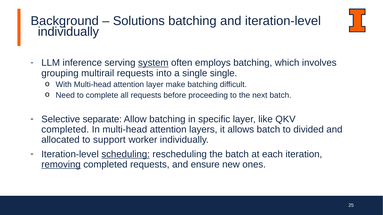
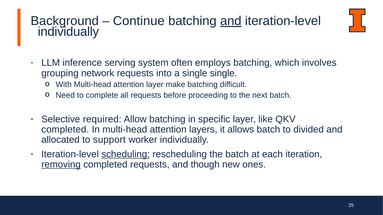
Solutions: Solutions -> Continue (139, 21)
and underline: none -> present (231, 21)
system underline: present -> none (153, 63)
multirail: multirail -> network (98, 73)
separate: separate -> required (102, 119)
ensure: ensure -> though (205, 165)
